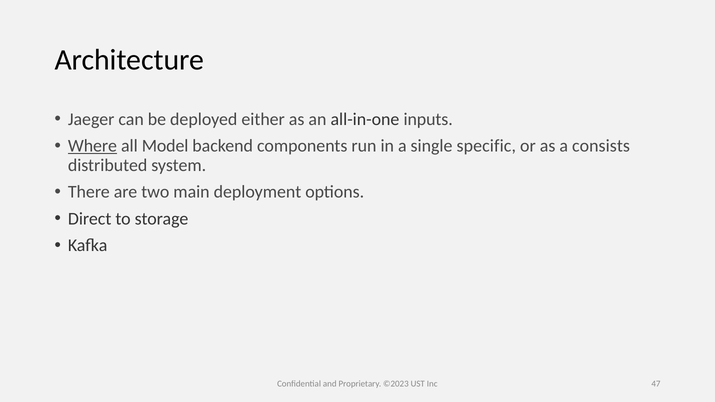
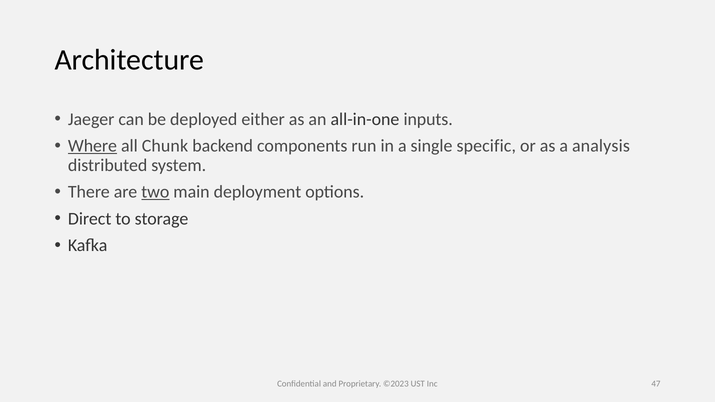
Model: Model -> Chunk (165, 146)
consists: consists -> analysis (601, 146)
two underline: none -> present (155, 192)
